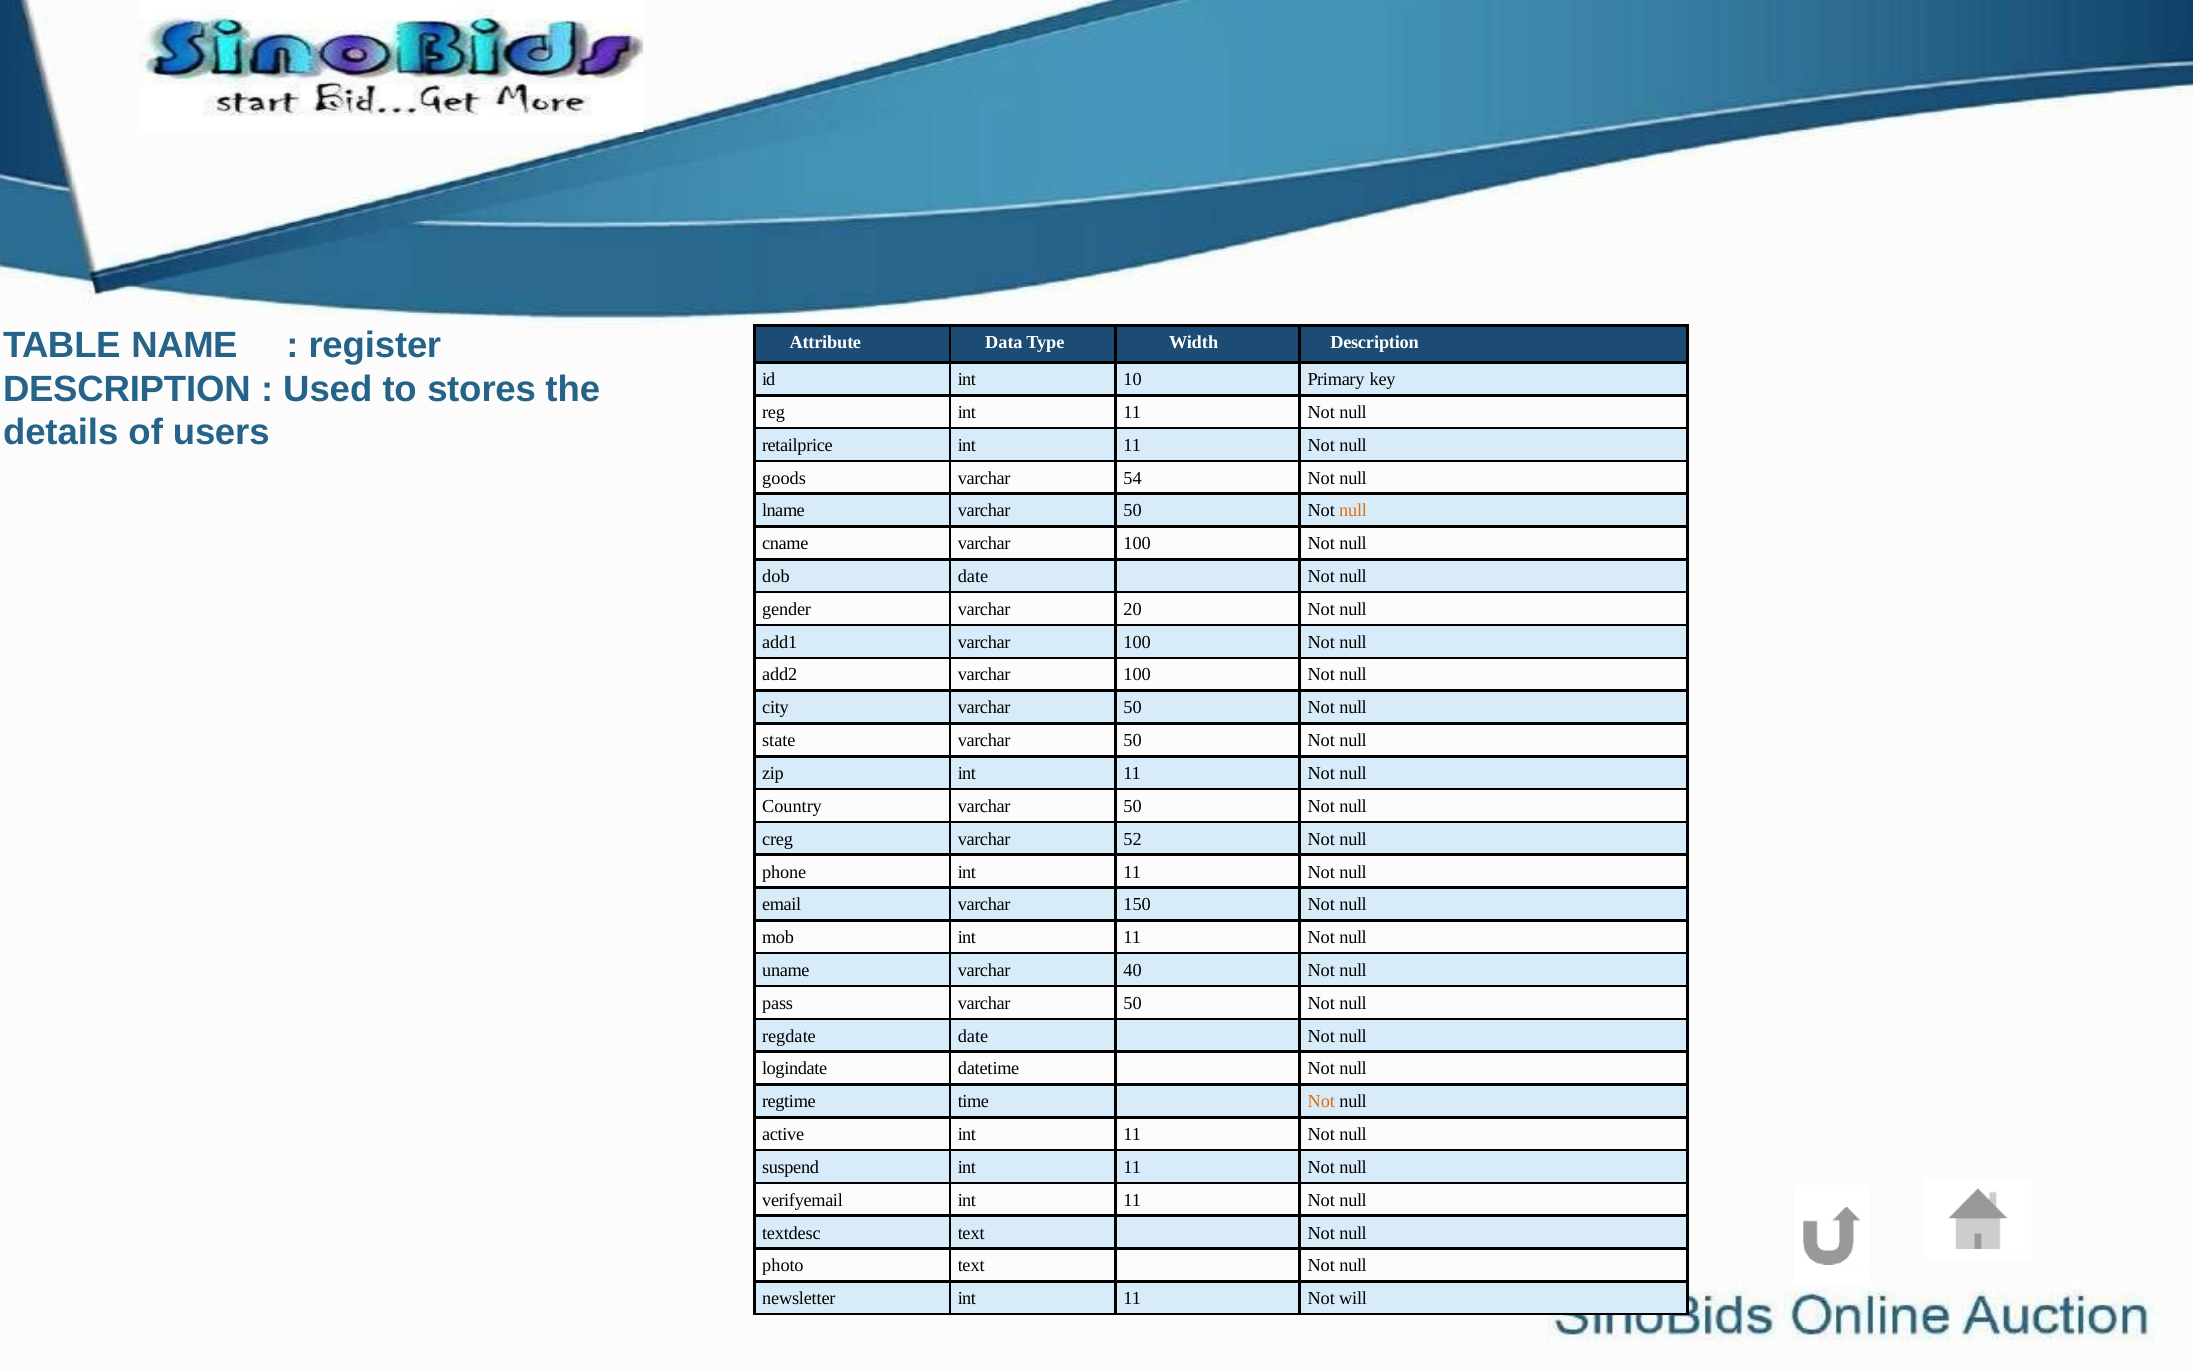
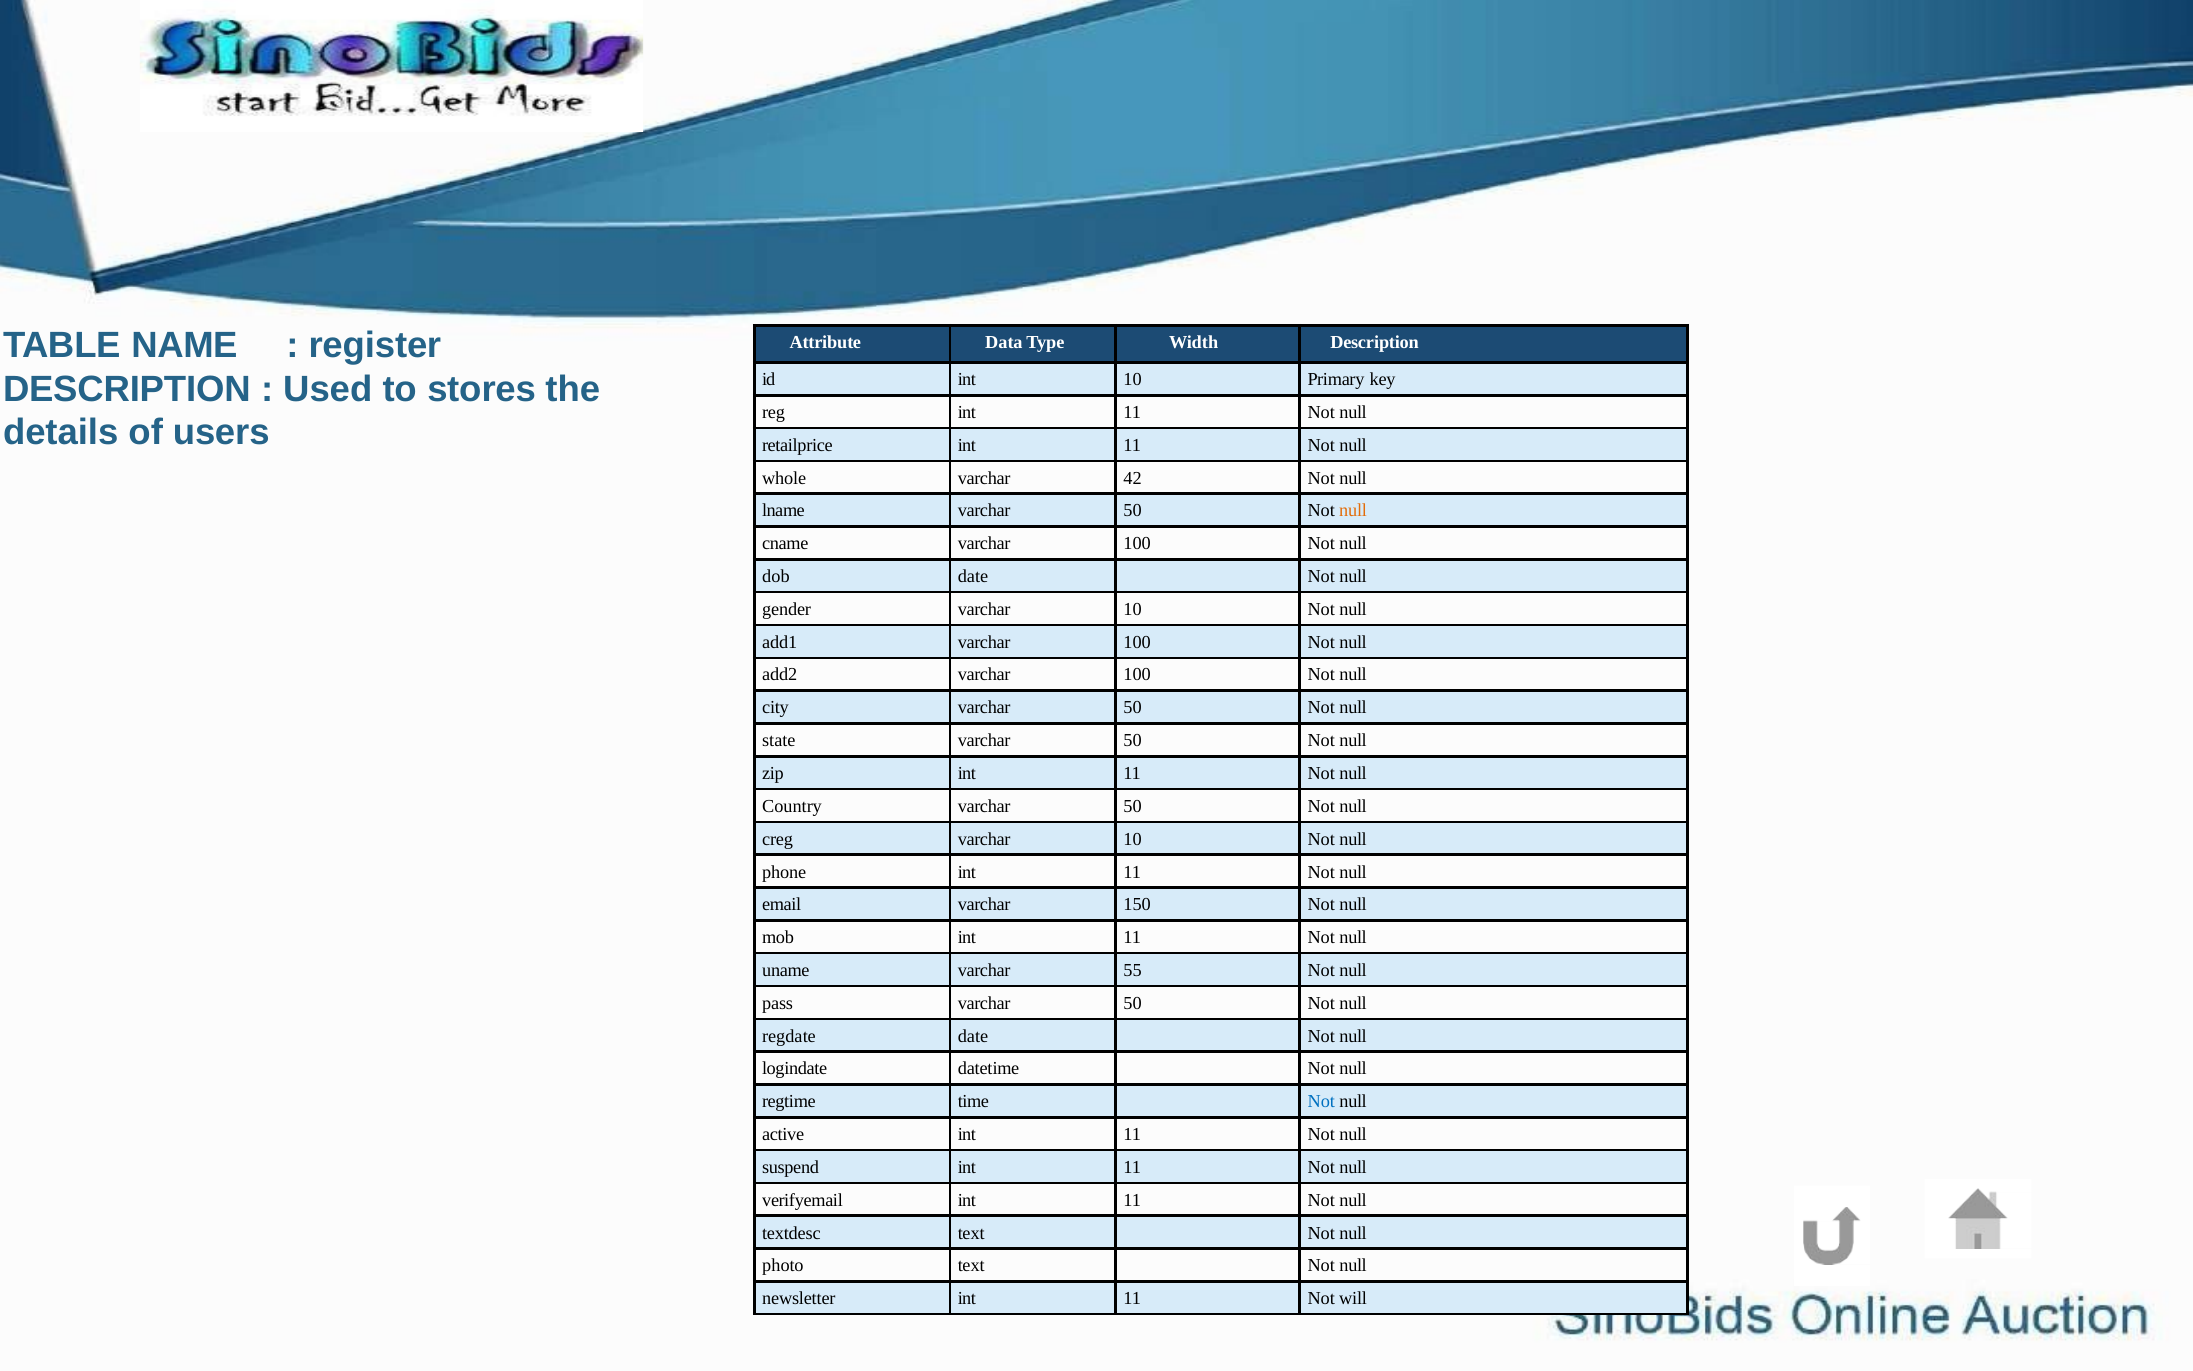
goods: goods -> whole (784, 478)
54: 54 -> 42 (1133, 478)
gender varchar 20: 20 -> 10 (1133, 609)
creg varchar 52: 52 -> 10 (1133, 839)
40: 40 -> 55 (1133, 970)
Not colour: orange -> blue (1321, 1101)
